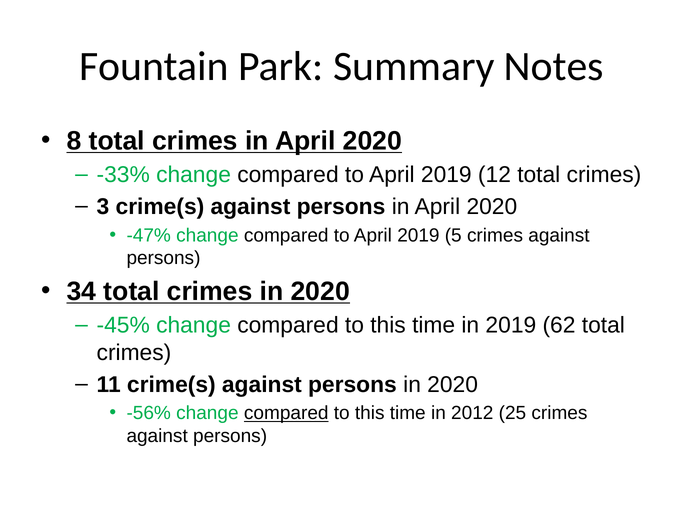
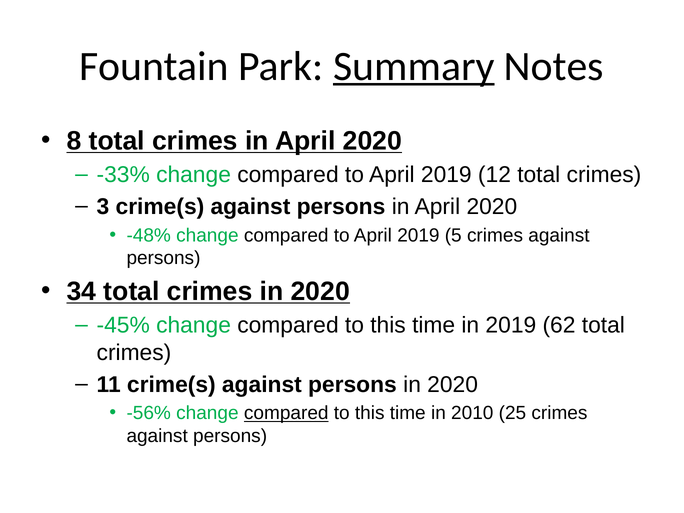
Summary underline: none -> present (414, 66)
-47%: -47% -> -48% (149, 235)
2012: 2012 -> 2010 (472, 413)
